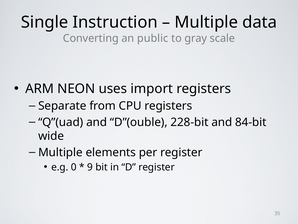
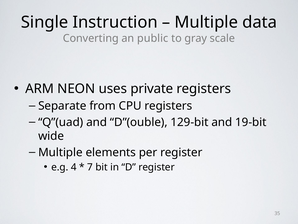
import: import -> private (152, 89)
228-bit: 228-bit -> 129-bit (189, 122)
84-bit: 84-bit -> 19-bit (251, 122)
0: 0 -> 4 (74, 167)
9: 9 -> 7 (90, 167)
